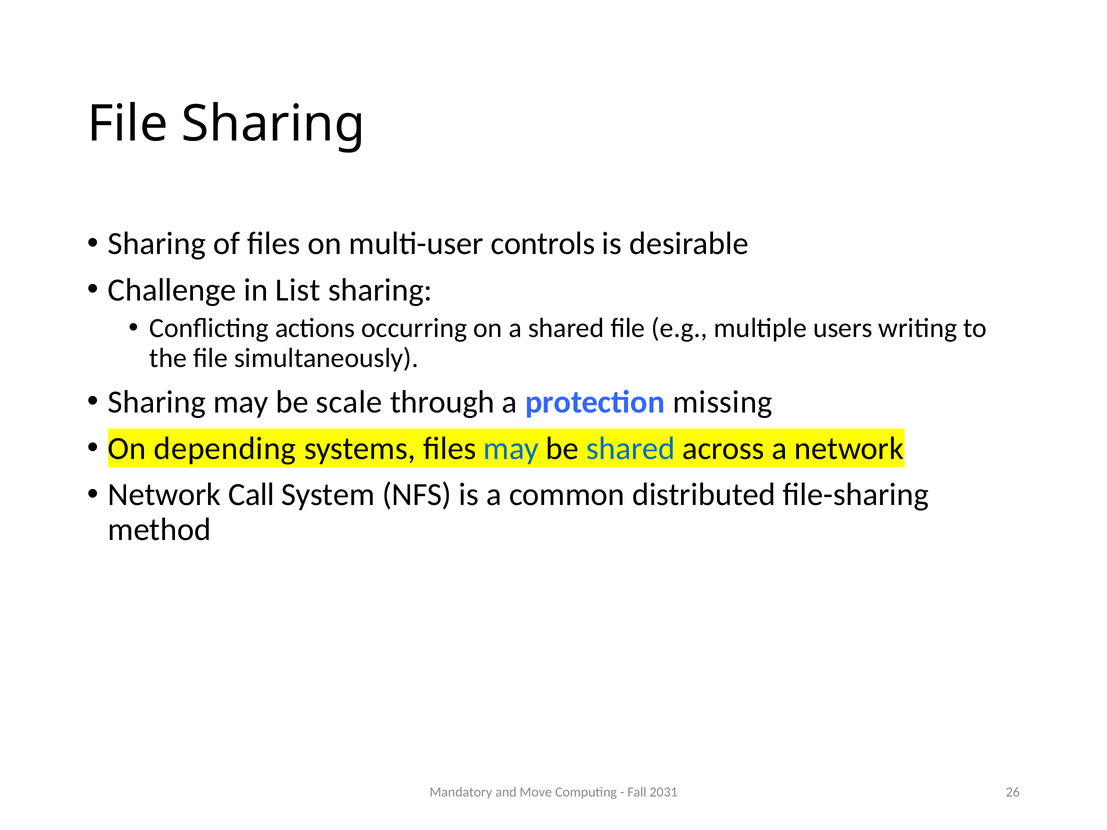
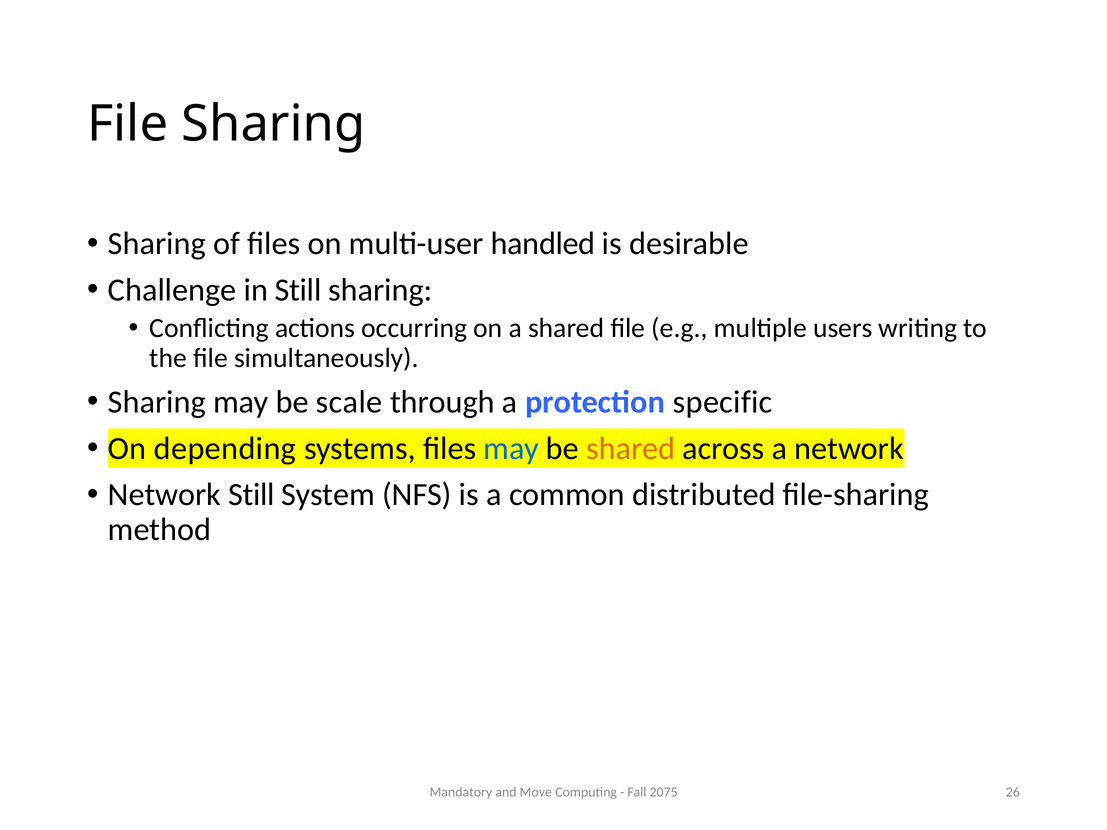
controls: controls -> handled (543, 244)
in List: List -> Still (298, 290)
missing: missing -> specific (723, 402)
shared colour: blue -> orange (631, 449)
Network Call: Call -> Still (251, 495)
2031: 2031 -> 2075 (664, 793)
